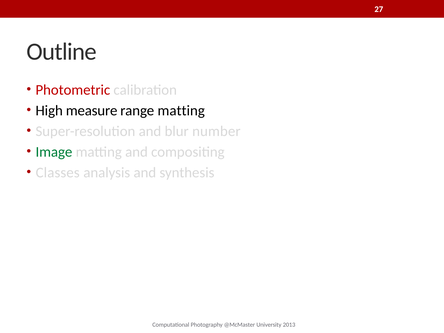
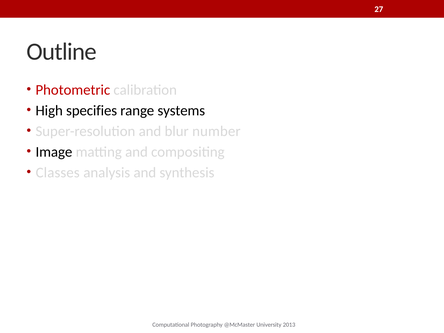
measure: measure -> specifies (92, 111)
range matting: matting -> systems (181, 111)
Image colour: green -> black (54, 152)
